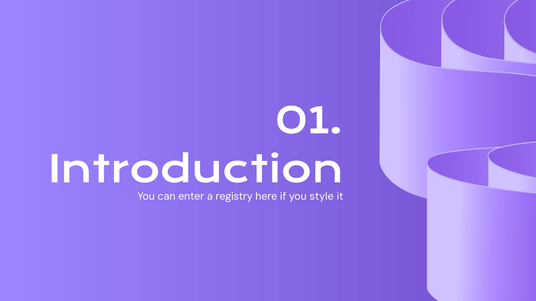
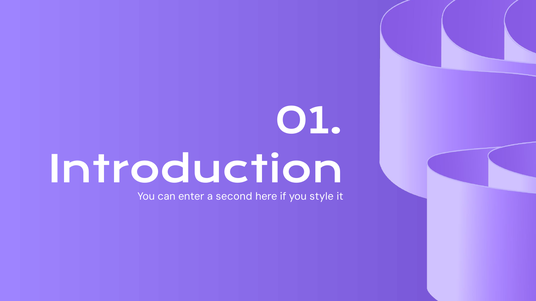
registry: registry -> second (234, 197)
